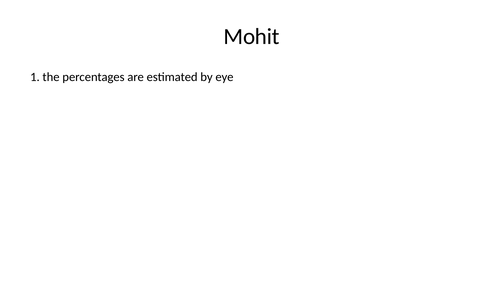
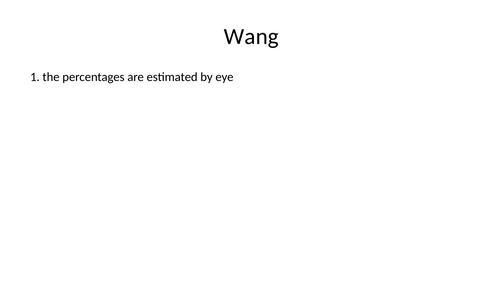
Mohit: Mohit -> Wang (251, 36)
